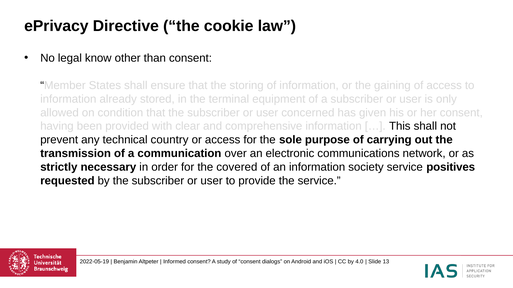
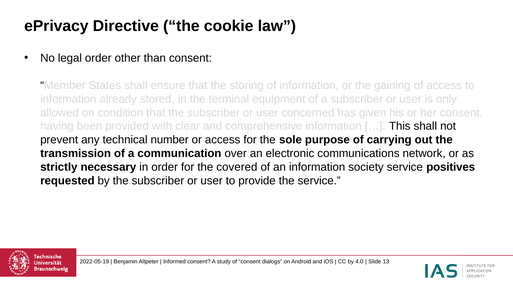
legal know: know -> order (98, 58)
country: country -> number (170, 140)
